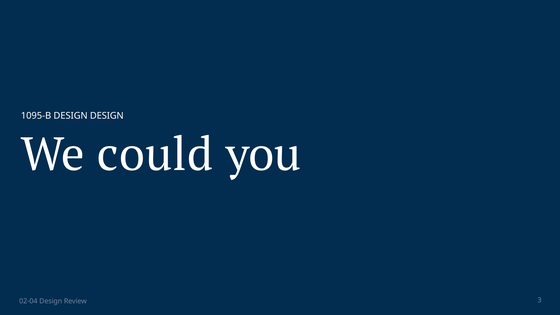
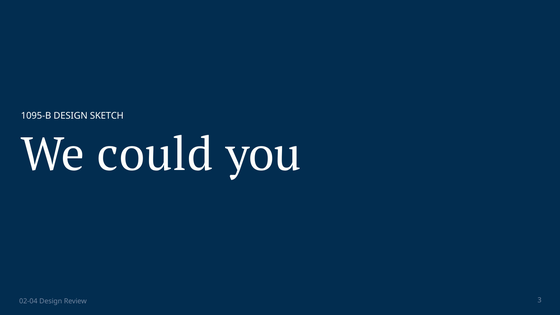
DESIGN DESIGN: DESIGN -> SKETCH (107, 116)
